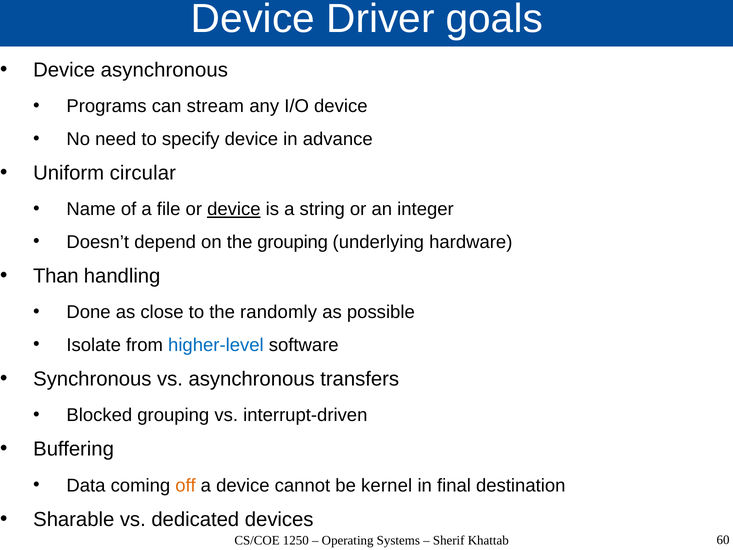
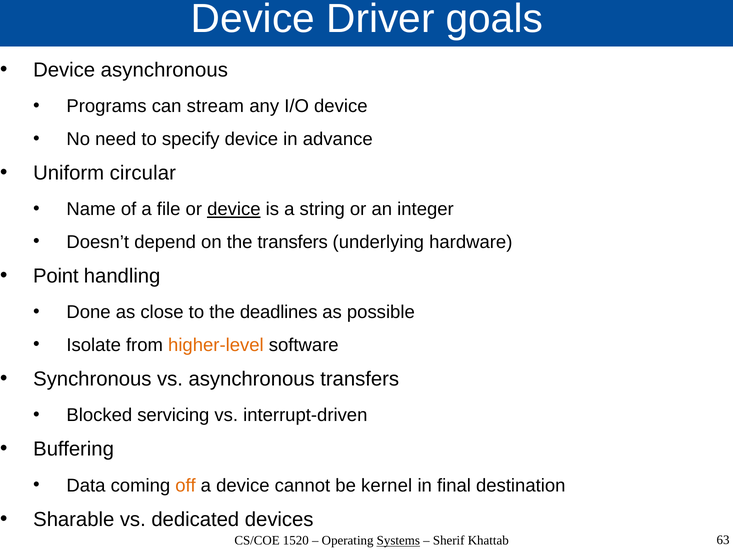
the grouping: grouping -> transfers (293, 242)
Than: Than -> Point (56, 276)
randomly: randomly -> deadlines (279, 312)
higher-level colour: blue -> orange (216, 345)
Blocked grouping: grouping -> servicing (173, 415)
1250: 1250 -> 1520 (296, 540)
Systems underline: none -> present (398, 540)
60: 60 -> 63 (723, 540)
